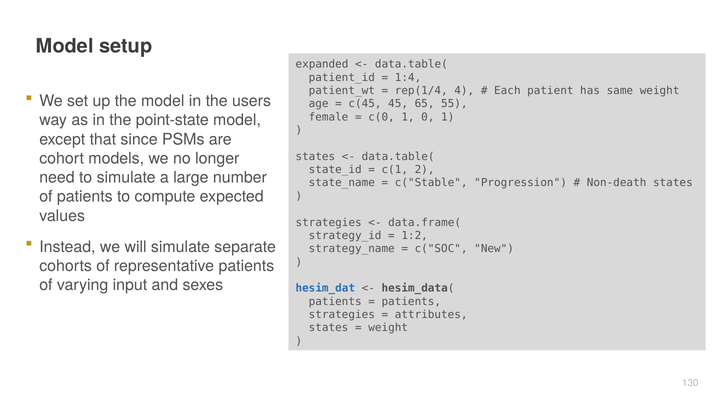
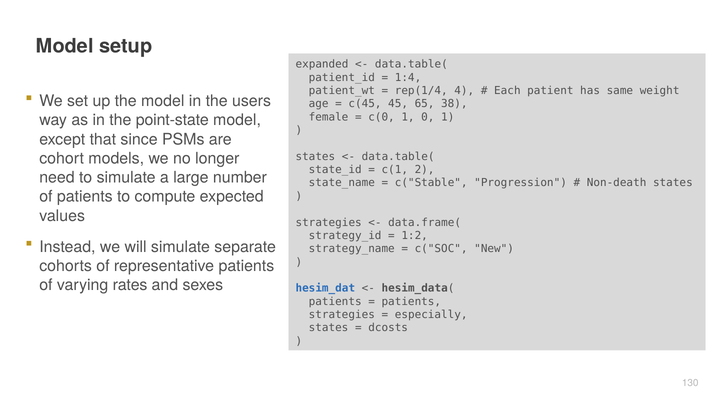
55: 55 -> 38 (454, 104)
input: input -> rates (130, 285)
attributes: attributes -> especially (431, 315)
weight: weight -> dcosts (388, 328)
